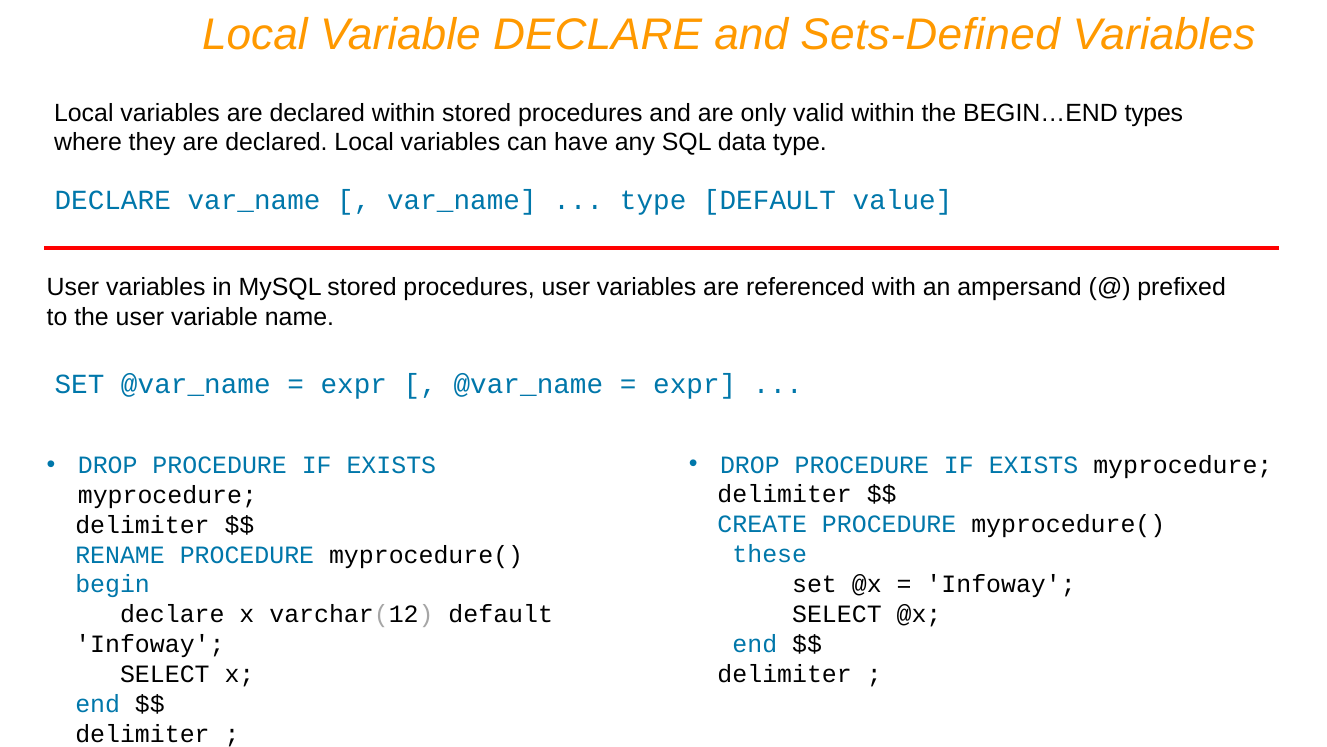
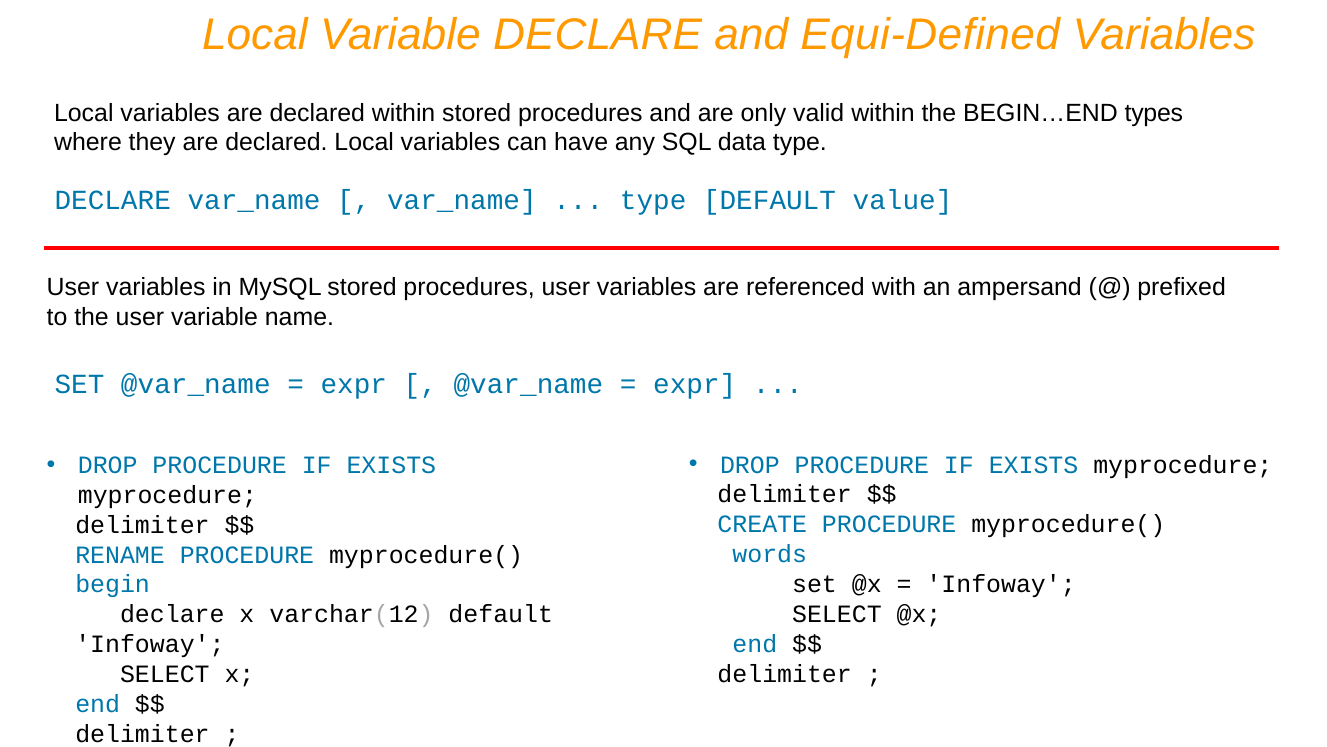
Sets-Defined: Sets-Defined -> Equi-Defined (930, 35)
these: these -> words (770, 554)
